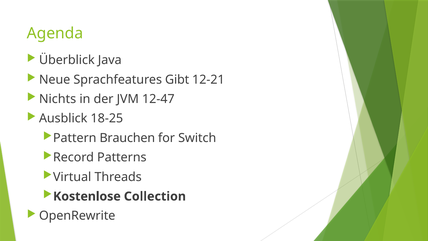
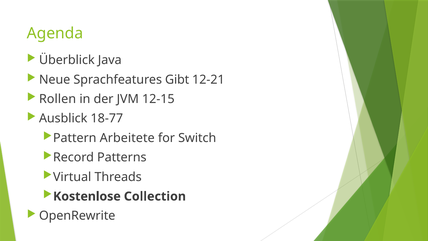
Nichts: Nichts -> Rollen (58, 99)
12-47: 12-47 -> 12-15 (158, 99)
18-25: 18-25 -> 18-77 (107, 118)
Brauchen: Brauchen -> Arbeitete (127, 138)
